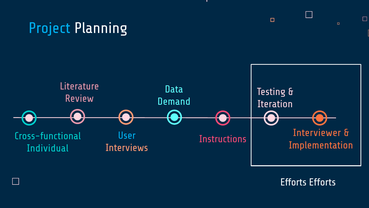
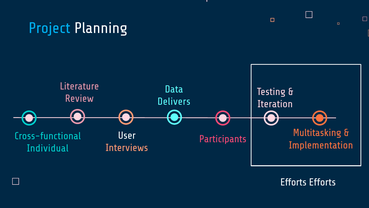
Demand: Demand -> Delivers (174, 101)
Interviewer: Interviewer -> Multitasking (317, 133)
User colour: light blue -> white (127, 135)
Instructions: Instructions -> Participants (223, 139)
